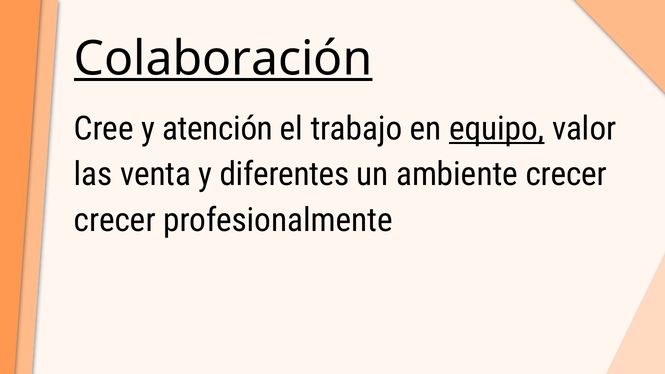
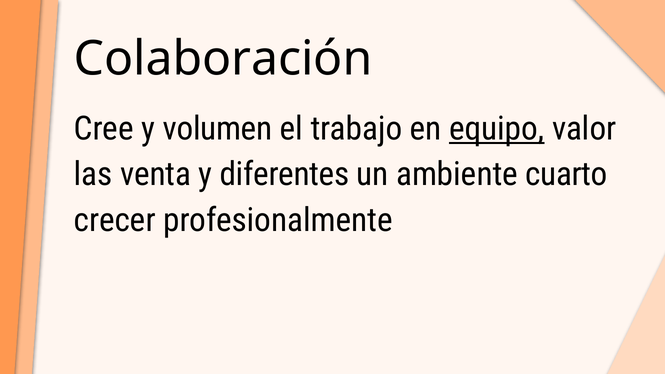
Colaboración underline: present -> none (223, 59)
atención: atención -> volumen (218, 129)
ambiente crecer: crecer -> cuarto (566, 174)
